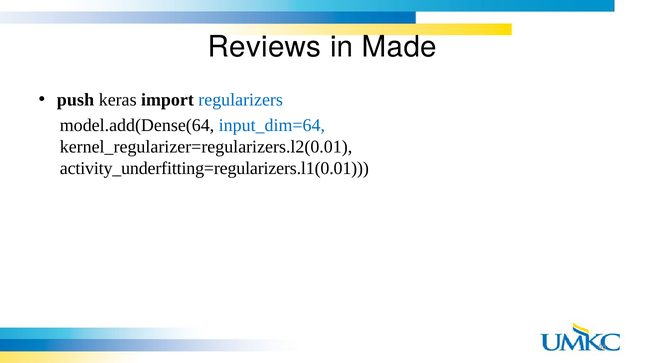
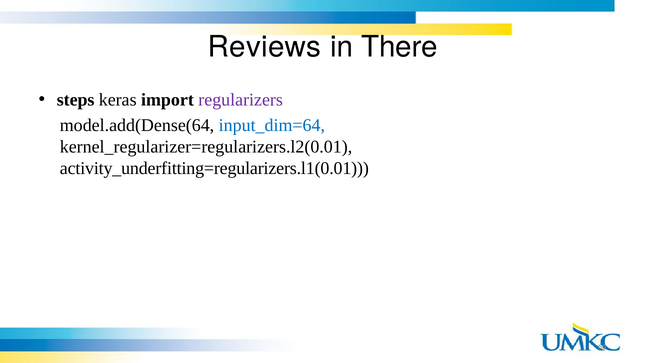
Made: Made -> There (400, 47)
push: push -> steps (76, 100)
regularizers colour: blue -> purple (241, 100)
